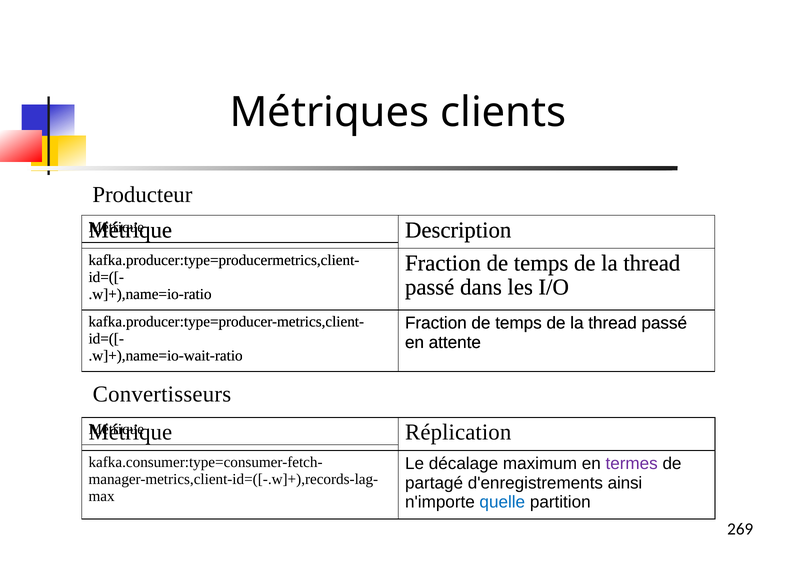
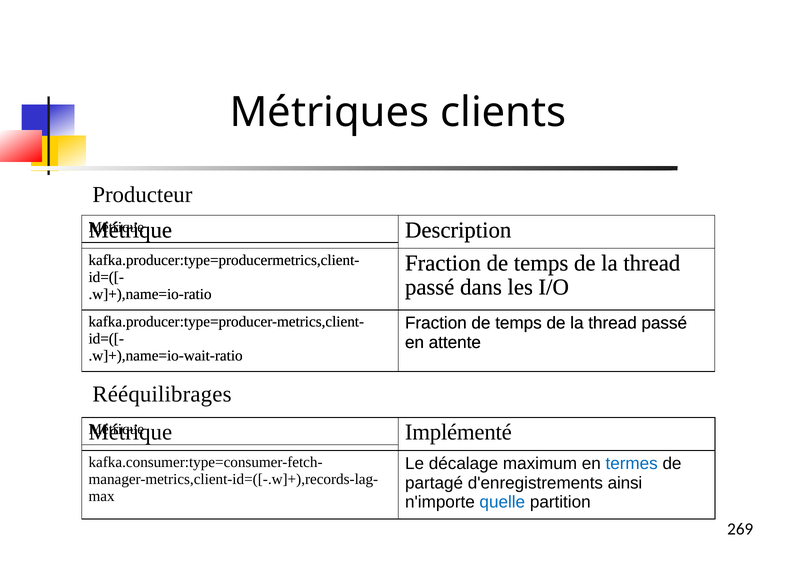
Convertisseurs: Convertisseurs -> Rééquilibrages (162, 394)
Réplication: Réplication -> Implémenté (458, 432)
termes colour: purple -> blue (632, 463)
